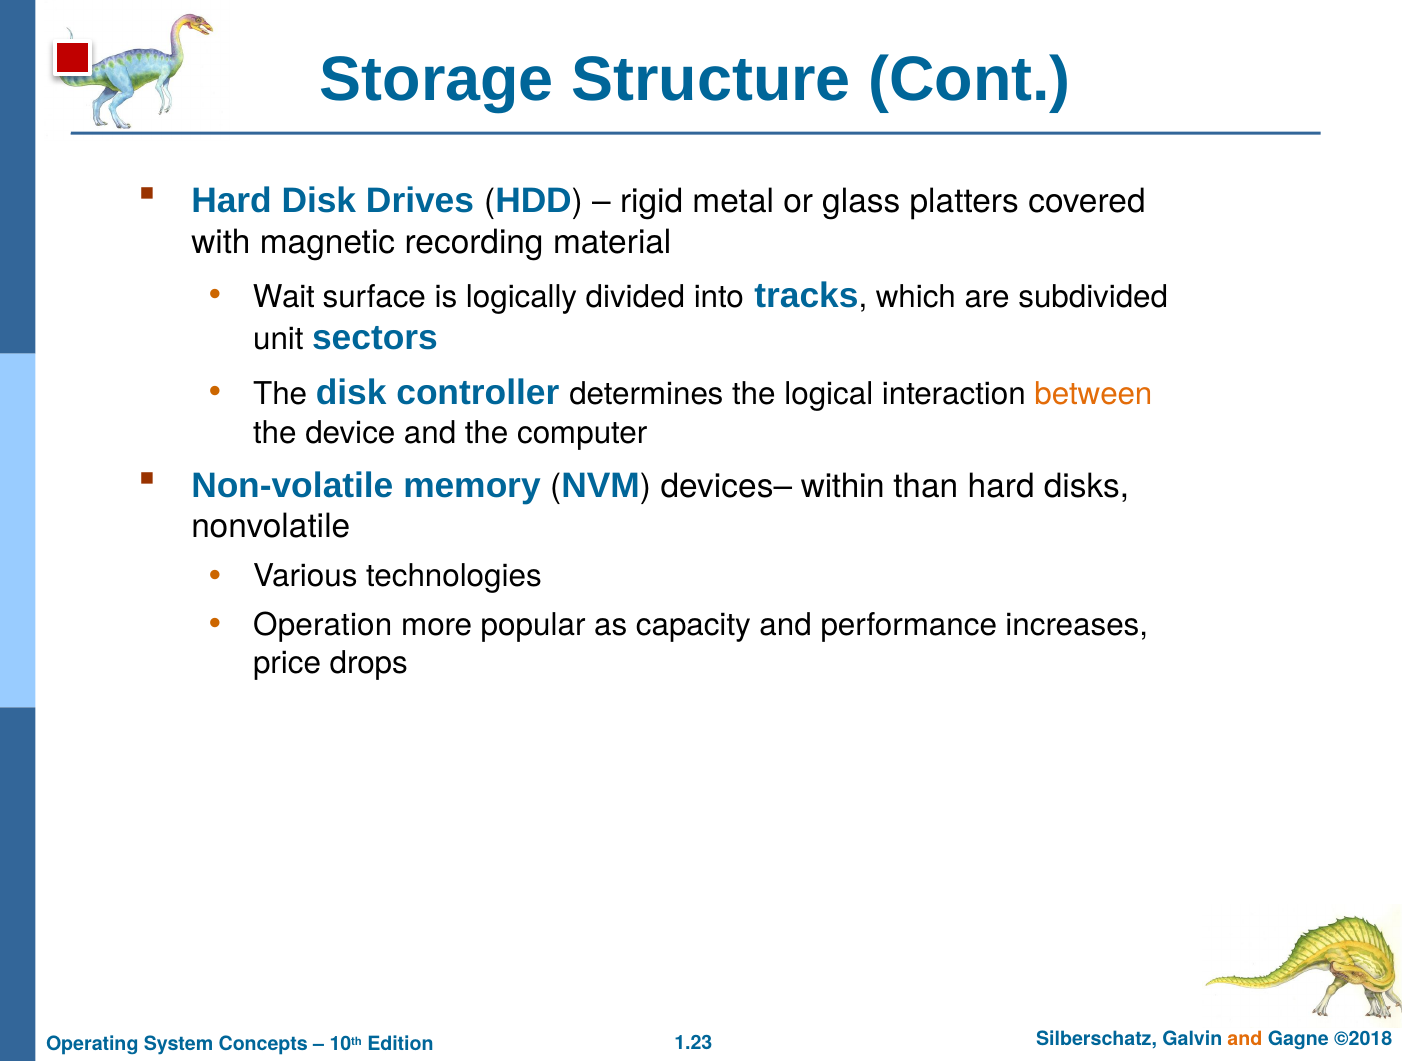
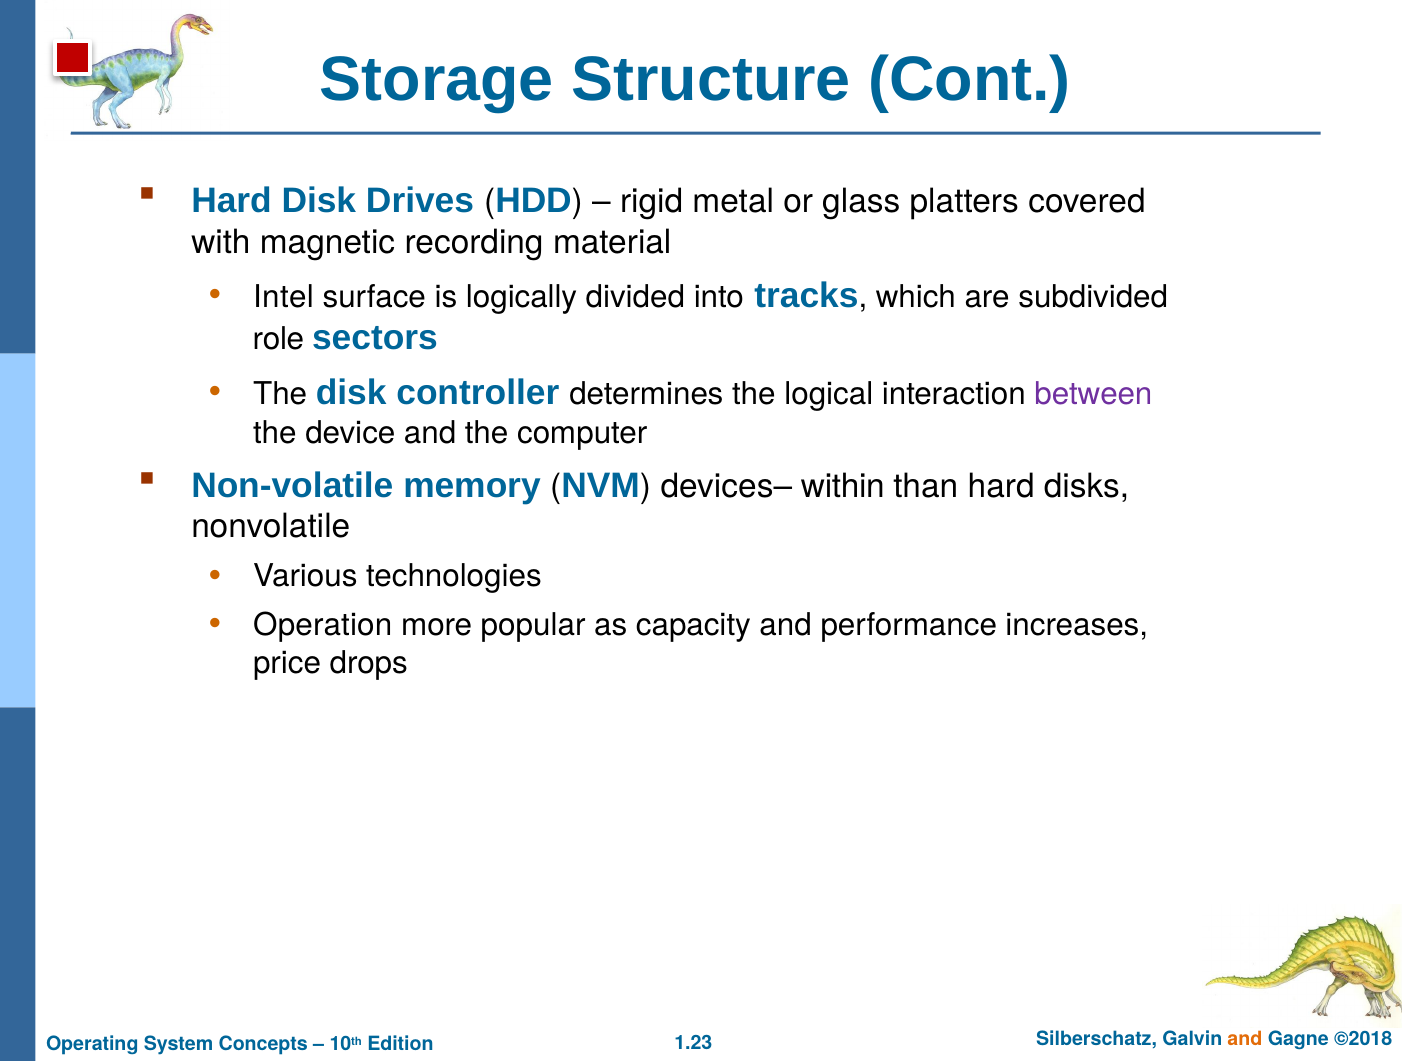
Wait: Wait -> Intel (284, 297)
unit: unit -> role (278, 340)
between colour: orange -> purple (1093, 394)
